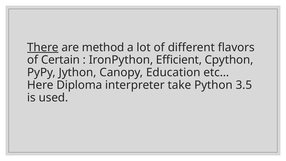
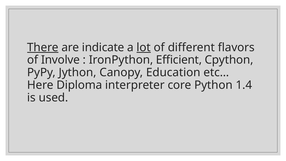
method: method -> indicate (103, 47)
lot underline: none -> present (144, 47)
Certain: Certain -> Involve (60, 60)
take: take -> core (180, 85)
3.5: 3.5 -> 1.4 (244, 85)
